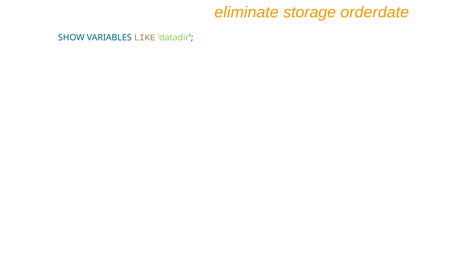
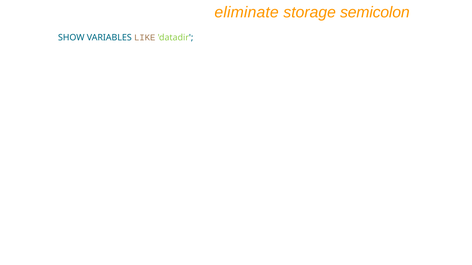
orderdate: orderdate -> semicolon (375, 12)
